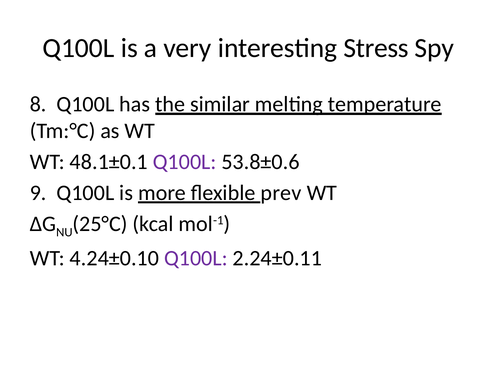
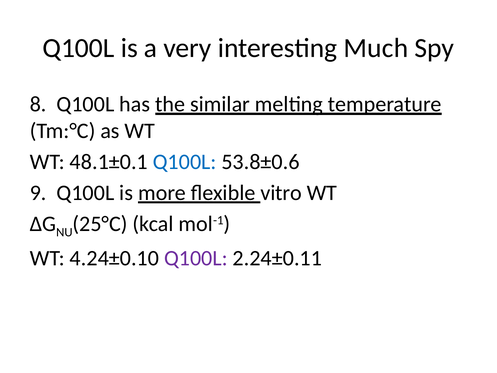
Stress: Stress -> Much (376, 48)
Q100L colour: purple -> blue (185, 162)
prev: prev -> vitro (281, 193)
